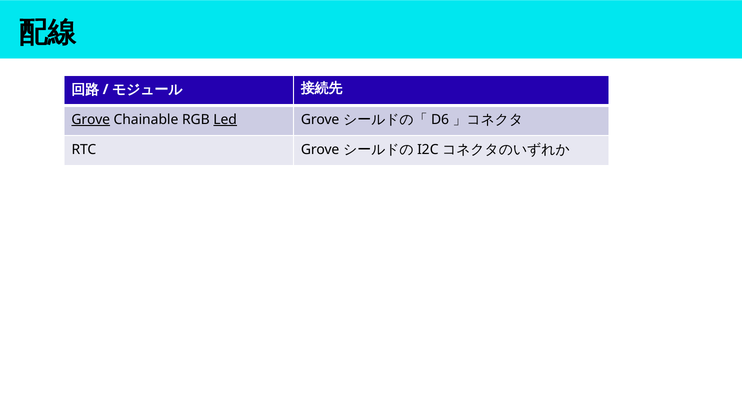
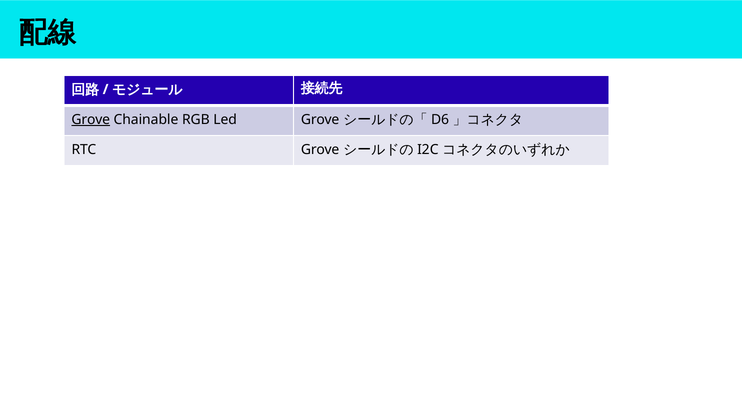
Led underline: present -> none (225, 120)
